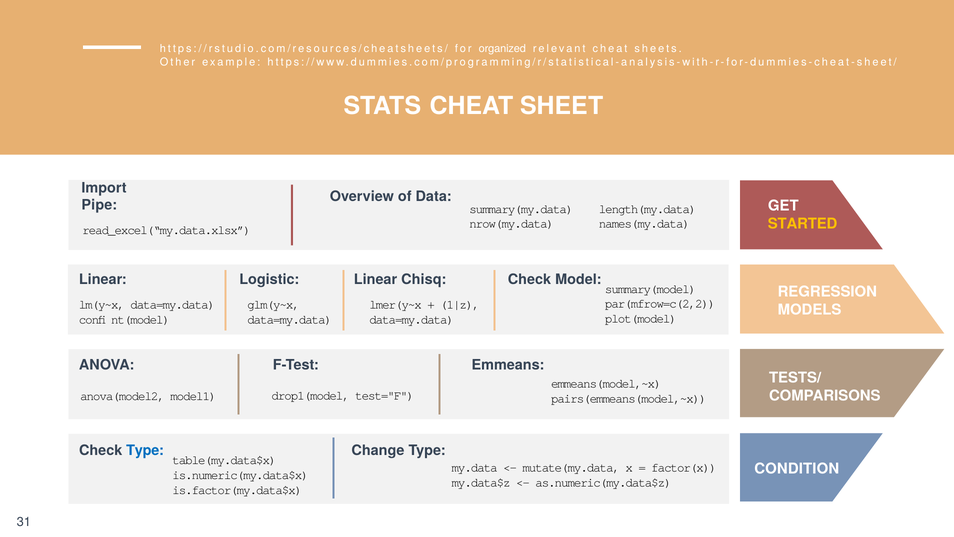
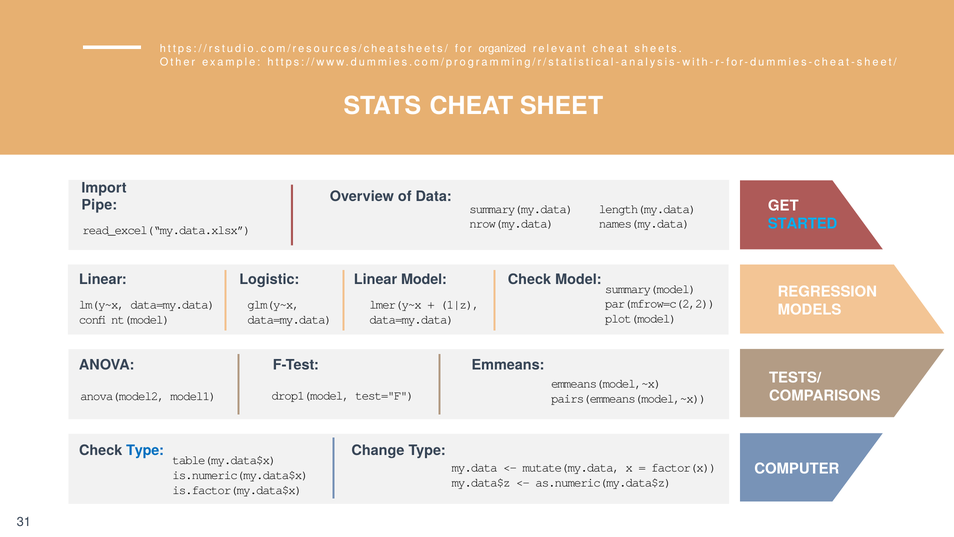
STARTED colour: yellow -> light blue (803, 224)
Linear Chisq: Chisq -> Model (424, 279)
CONDITION: CONDITION -> COMPUTER (797, 469)
